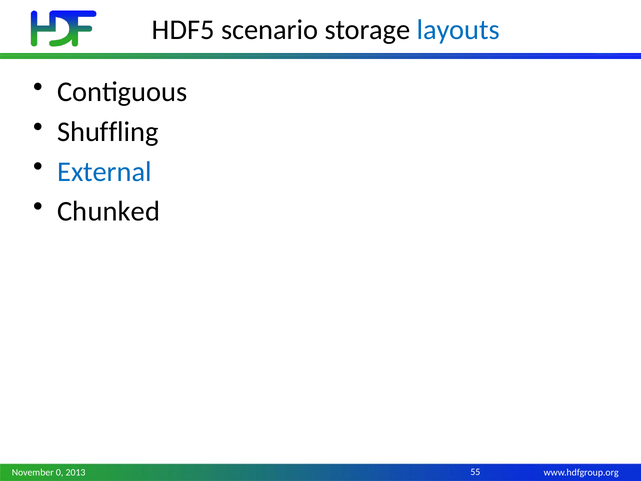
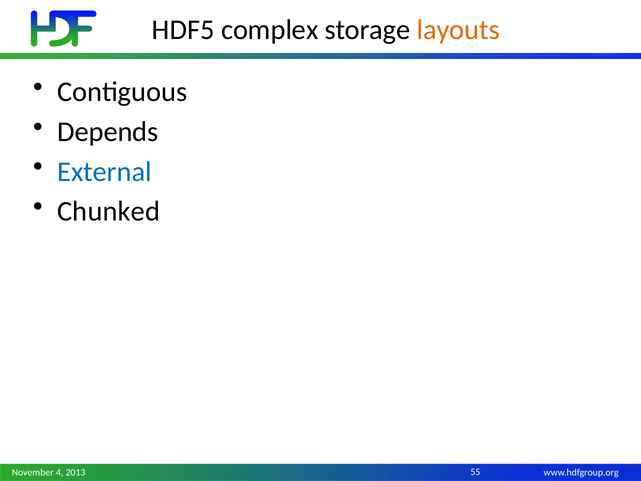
scenario: scenario -> complex (270, 30)
layouts colour: blue -> orange (458, 30)
Shuffling: Shuffling -> Depends (108, 132)
0: 0 -> 4 (60, 472)
